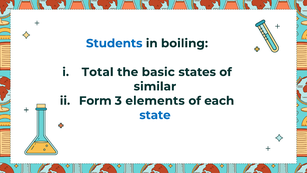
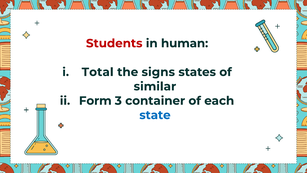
Students colour: blue -> red (114, 43)
boiling: boiling -> human (185, 43)
basic: basic -> signs (158, 72)
elements: elements -> container (155, 101)
